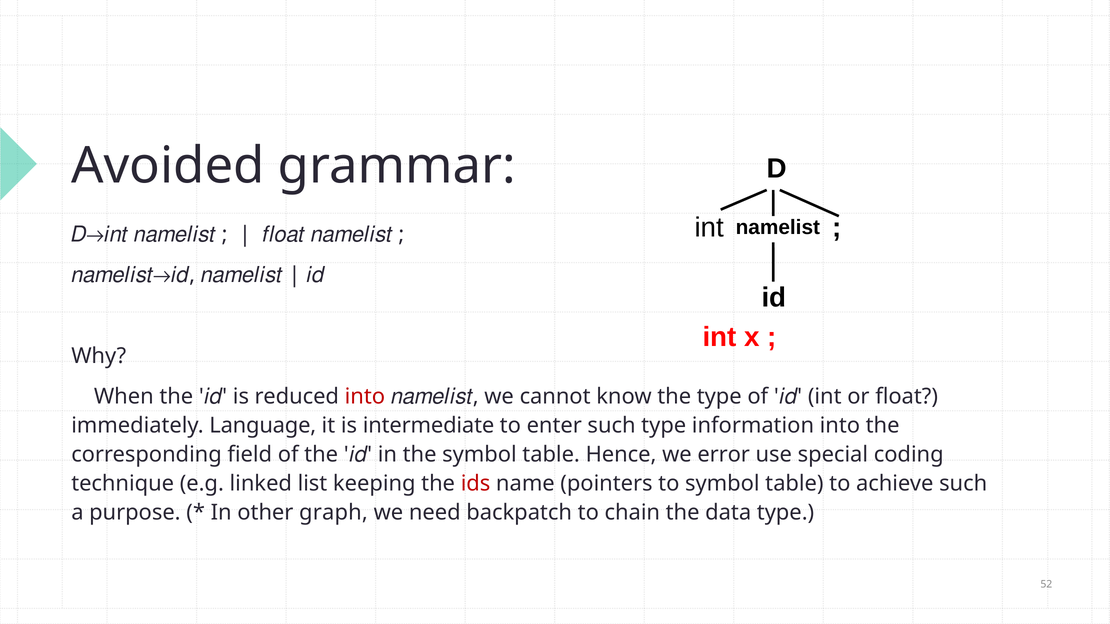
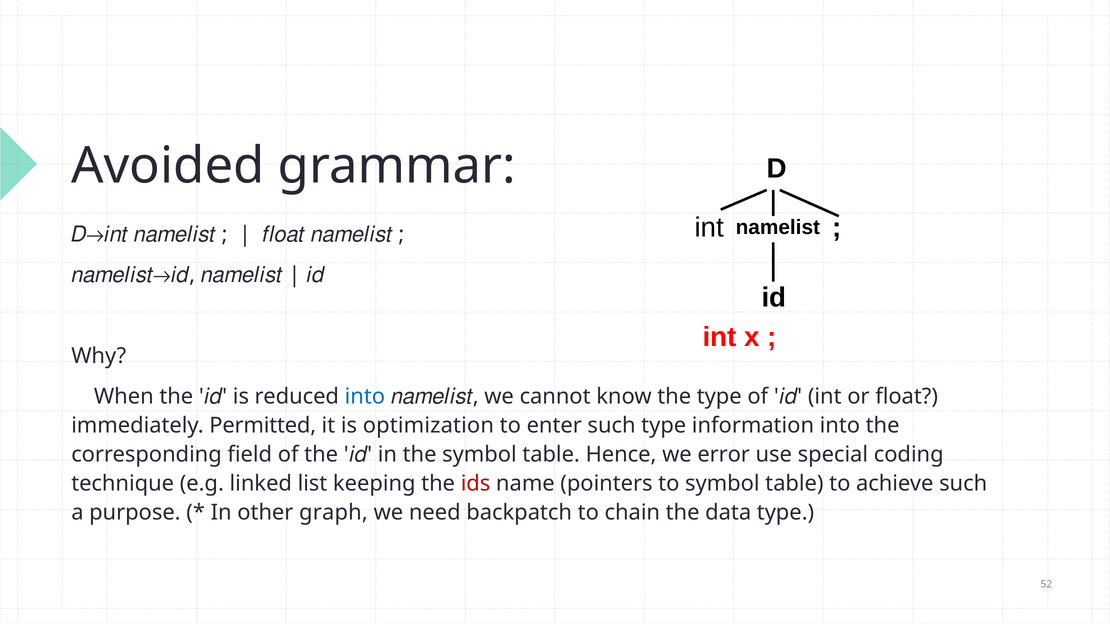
into colour: red -> blue (365, 397)
Language: Language -> Permitted (263, 426)
intermediate: intermediate -> optimization (428, 426)
